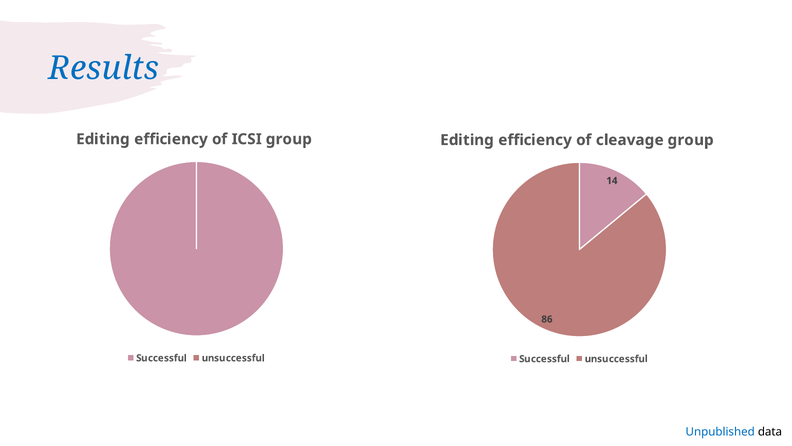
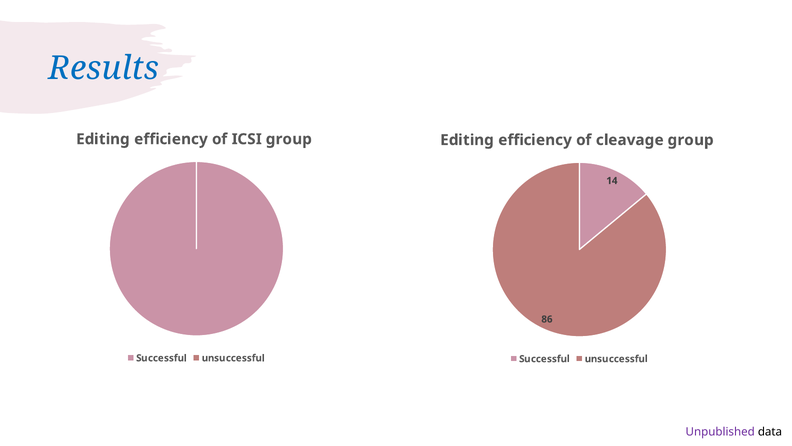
Unpublished colour: blue -> purple (720, 432)
